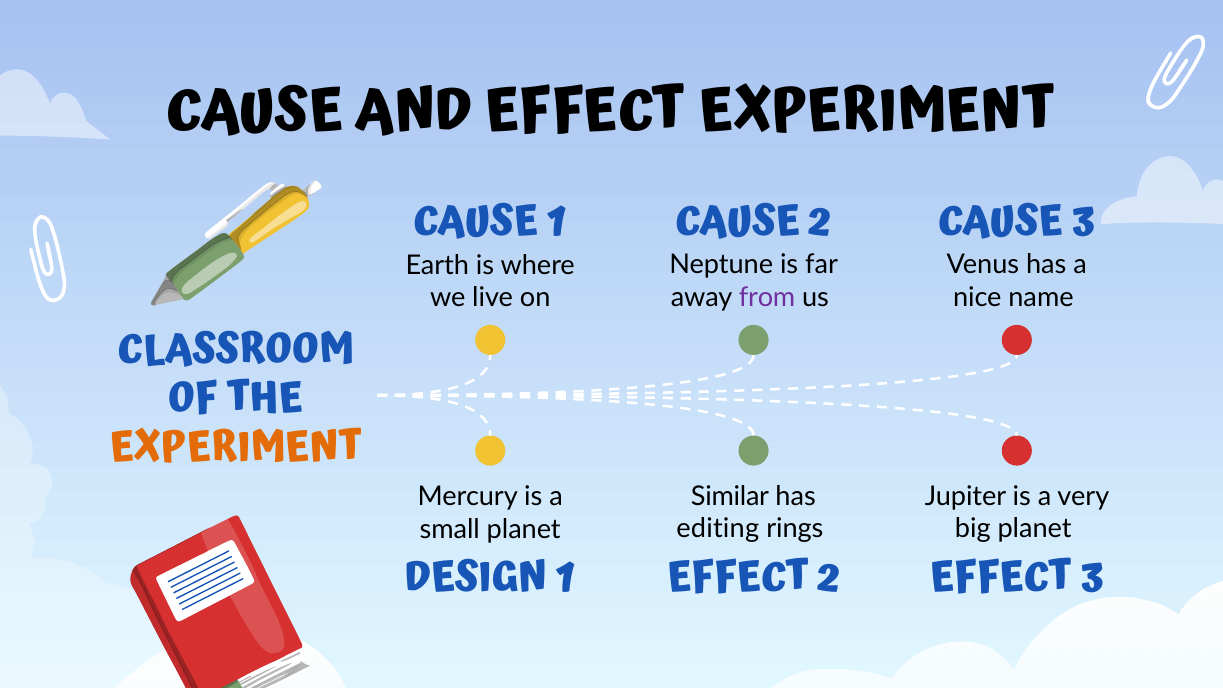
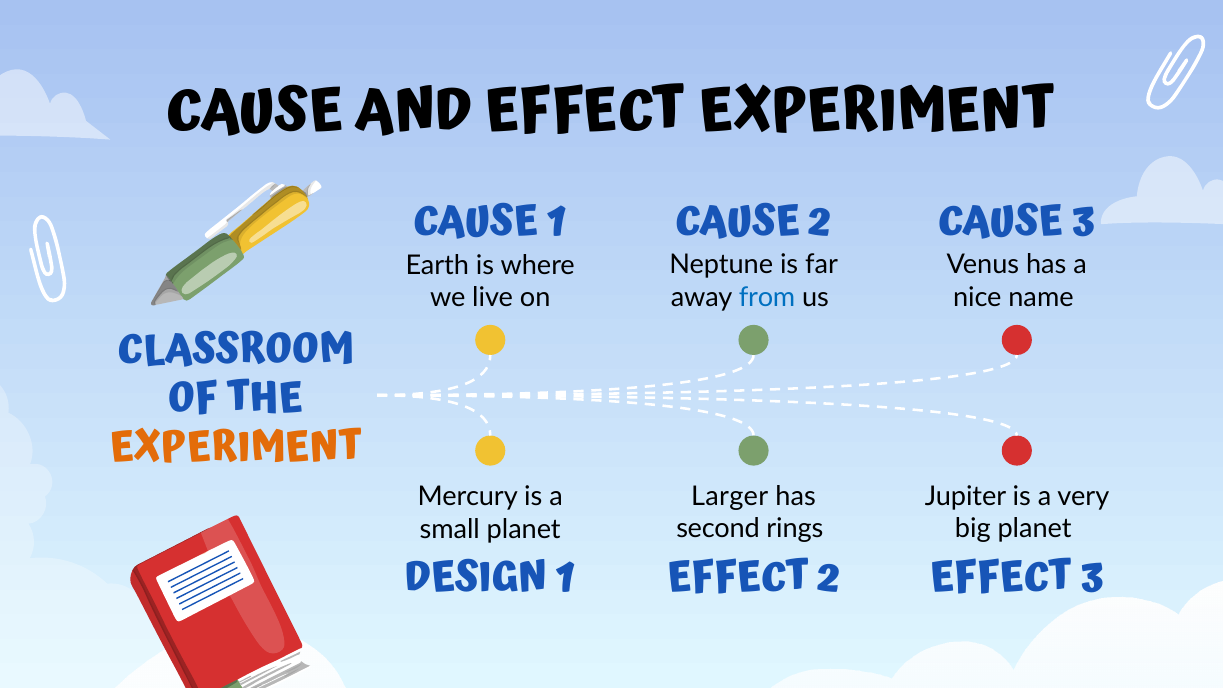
from colour: purple -> blue (767, 298)
Similar: Similar -> Larger (730, 496)
editing: editing -> second (718, 529)
